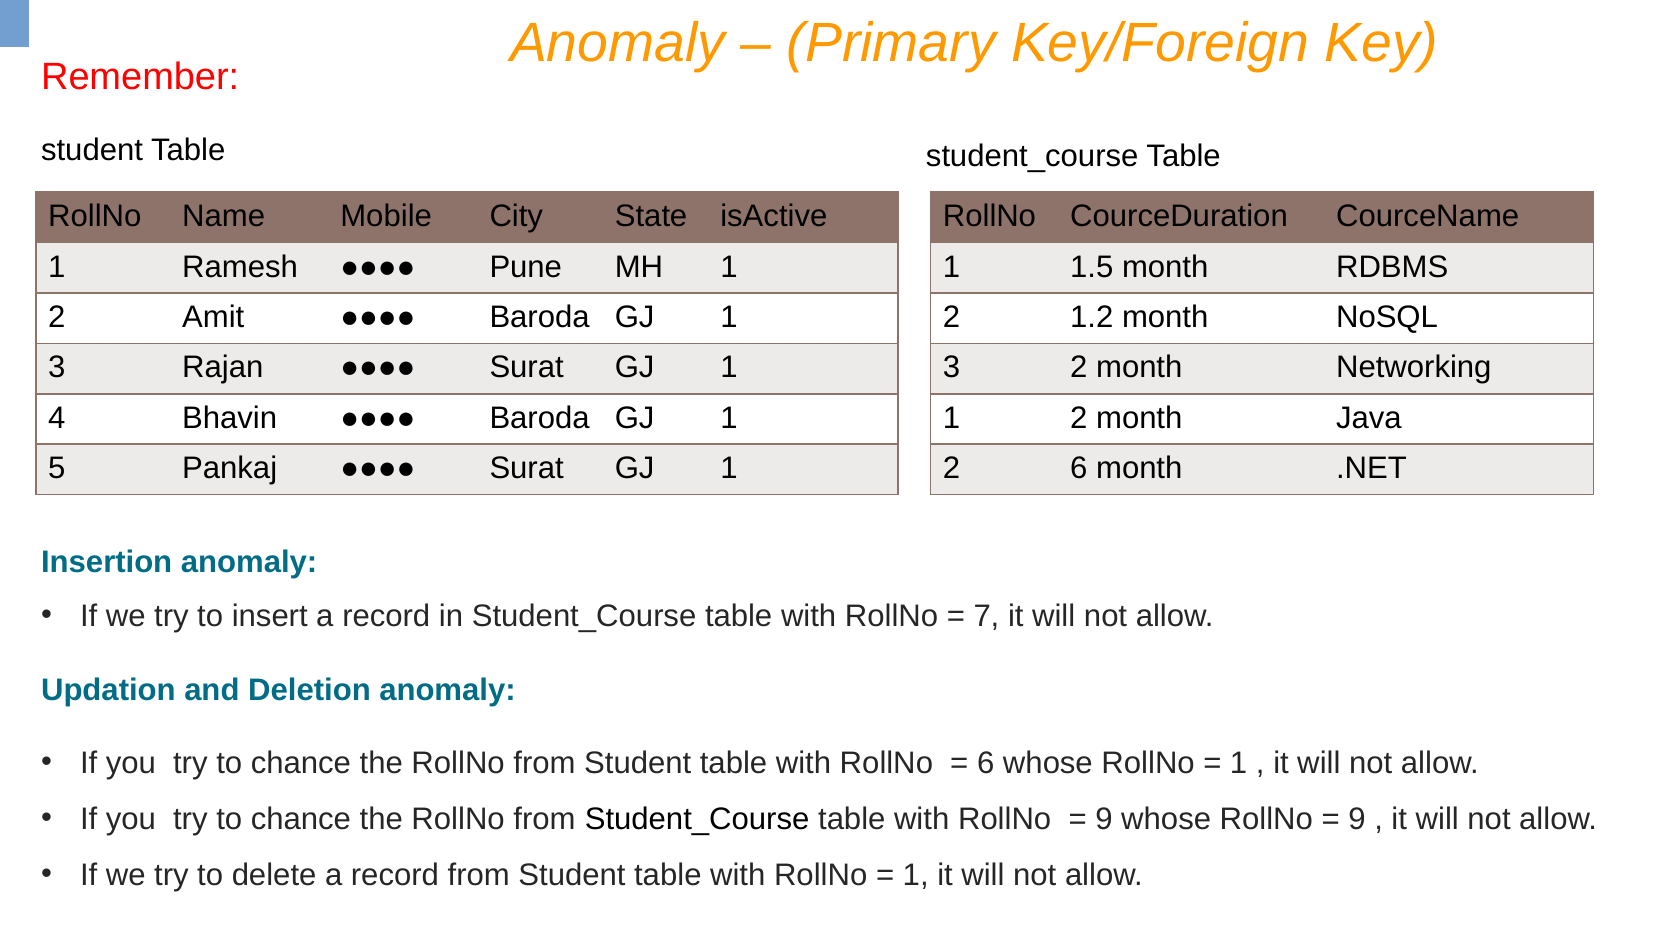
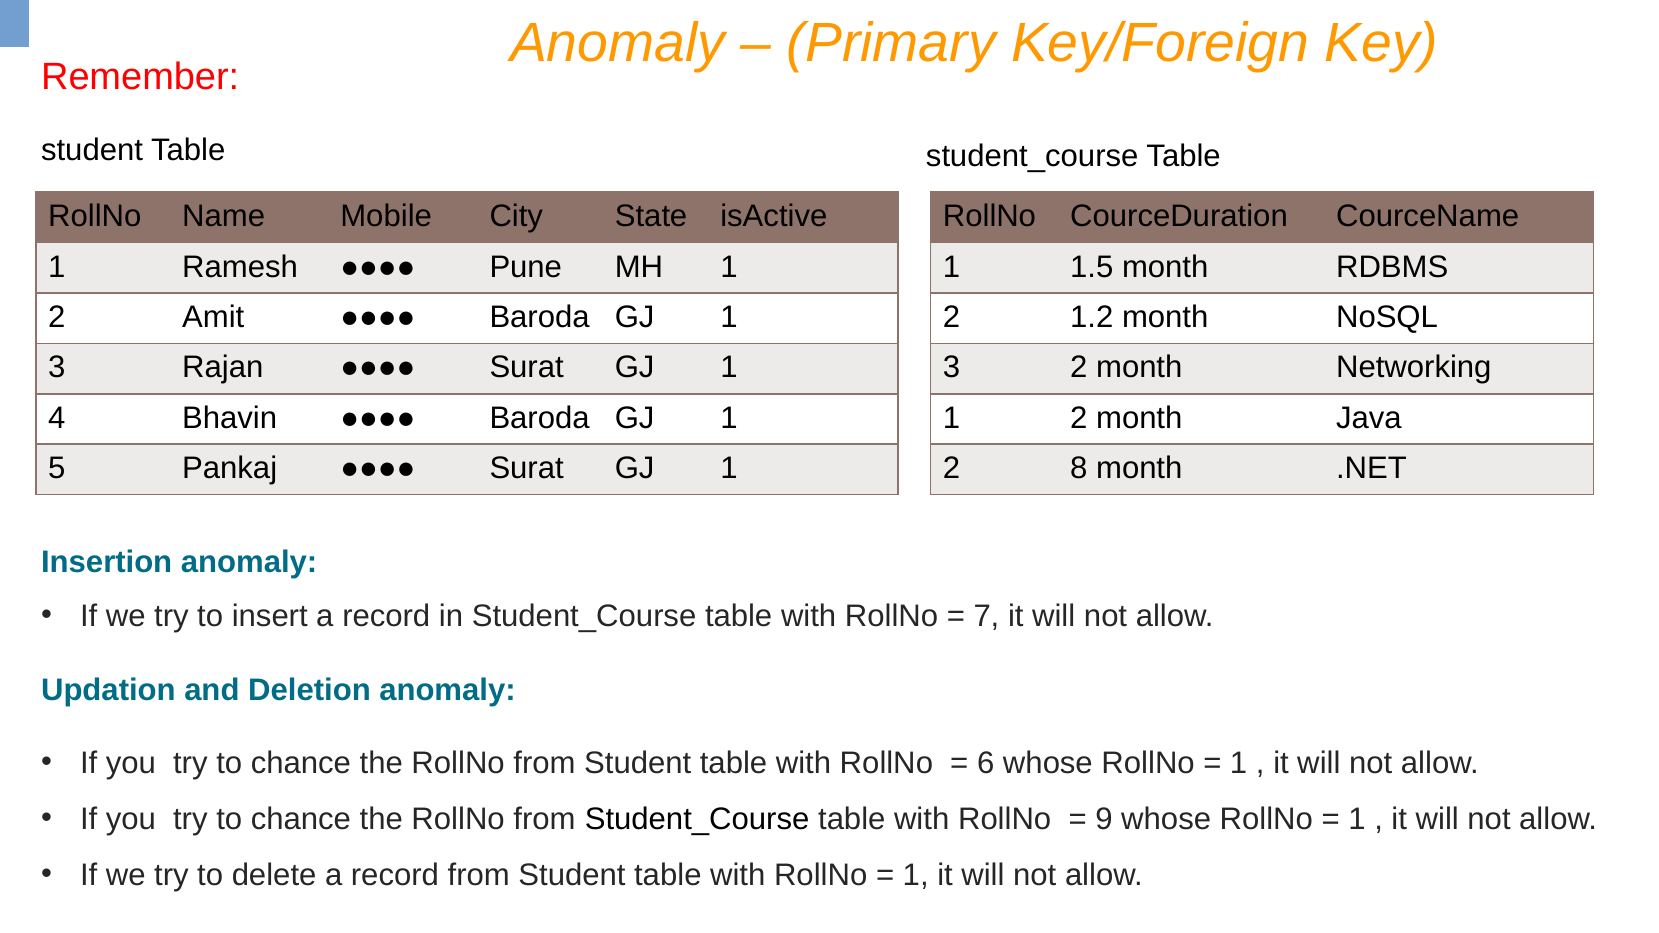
2 6: 6 -> 8 (1079, 468)
9: 9 -> 1 (1357, 819)
